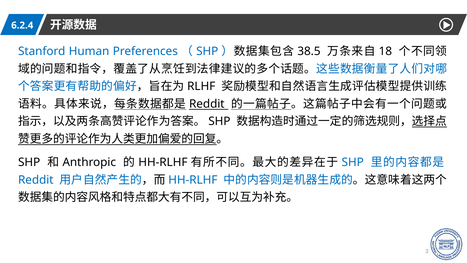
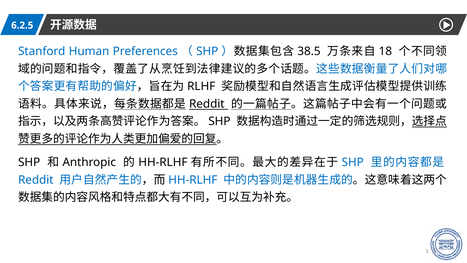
6.2.4: 6.2.4 -> 6.2.5 (22, 25)
